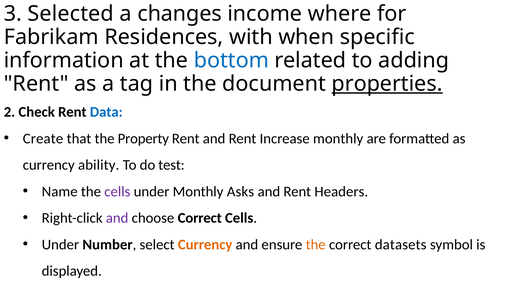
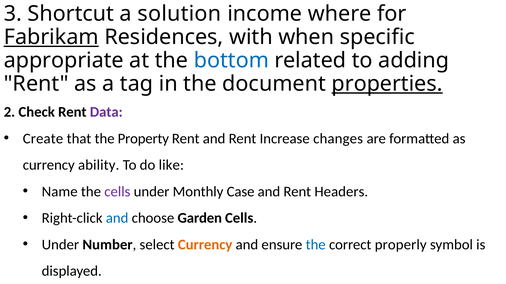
Selected: Selected -> Shortcut (71, 14)
changes: changes -> solution (179, 14)
Fabrikam underline: none -> present (51, 37)
information: information -> appropriate (64, 61)
Data colour: blue -> purple (106, 112)
Increase monthly: monthly -> changes (338, 139)
test: test -> like (171, 165)
Asks: Asks -> Case (241, 192)
and colour: purple -> blue (117, 219)
choose Correct: Correct -> Garden (200, 219)
the colour: orange -> blue (316, 245)
datasets: datasets -> properly (401, 245)
